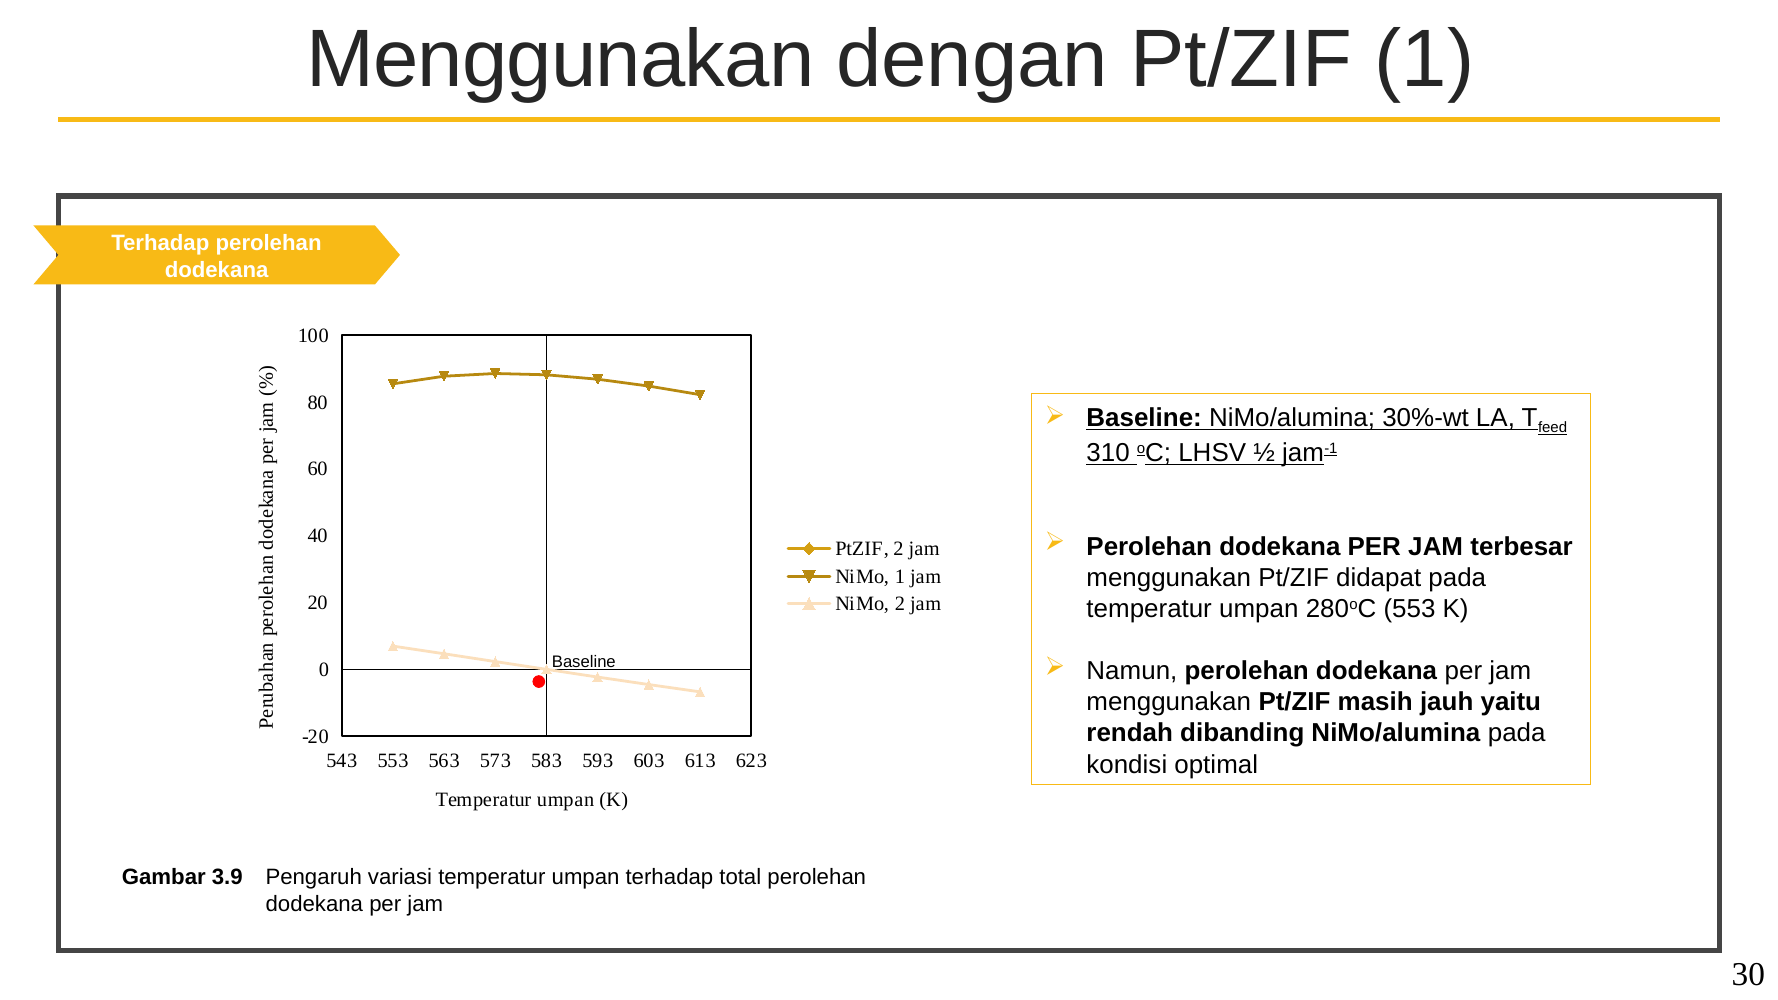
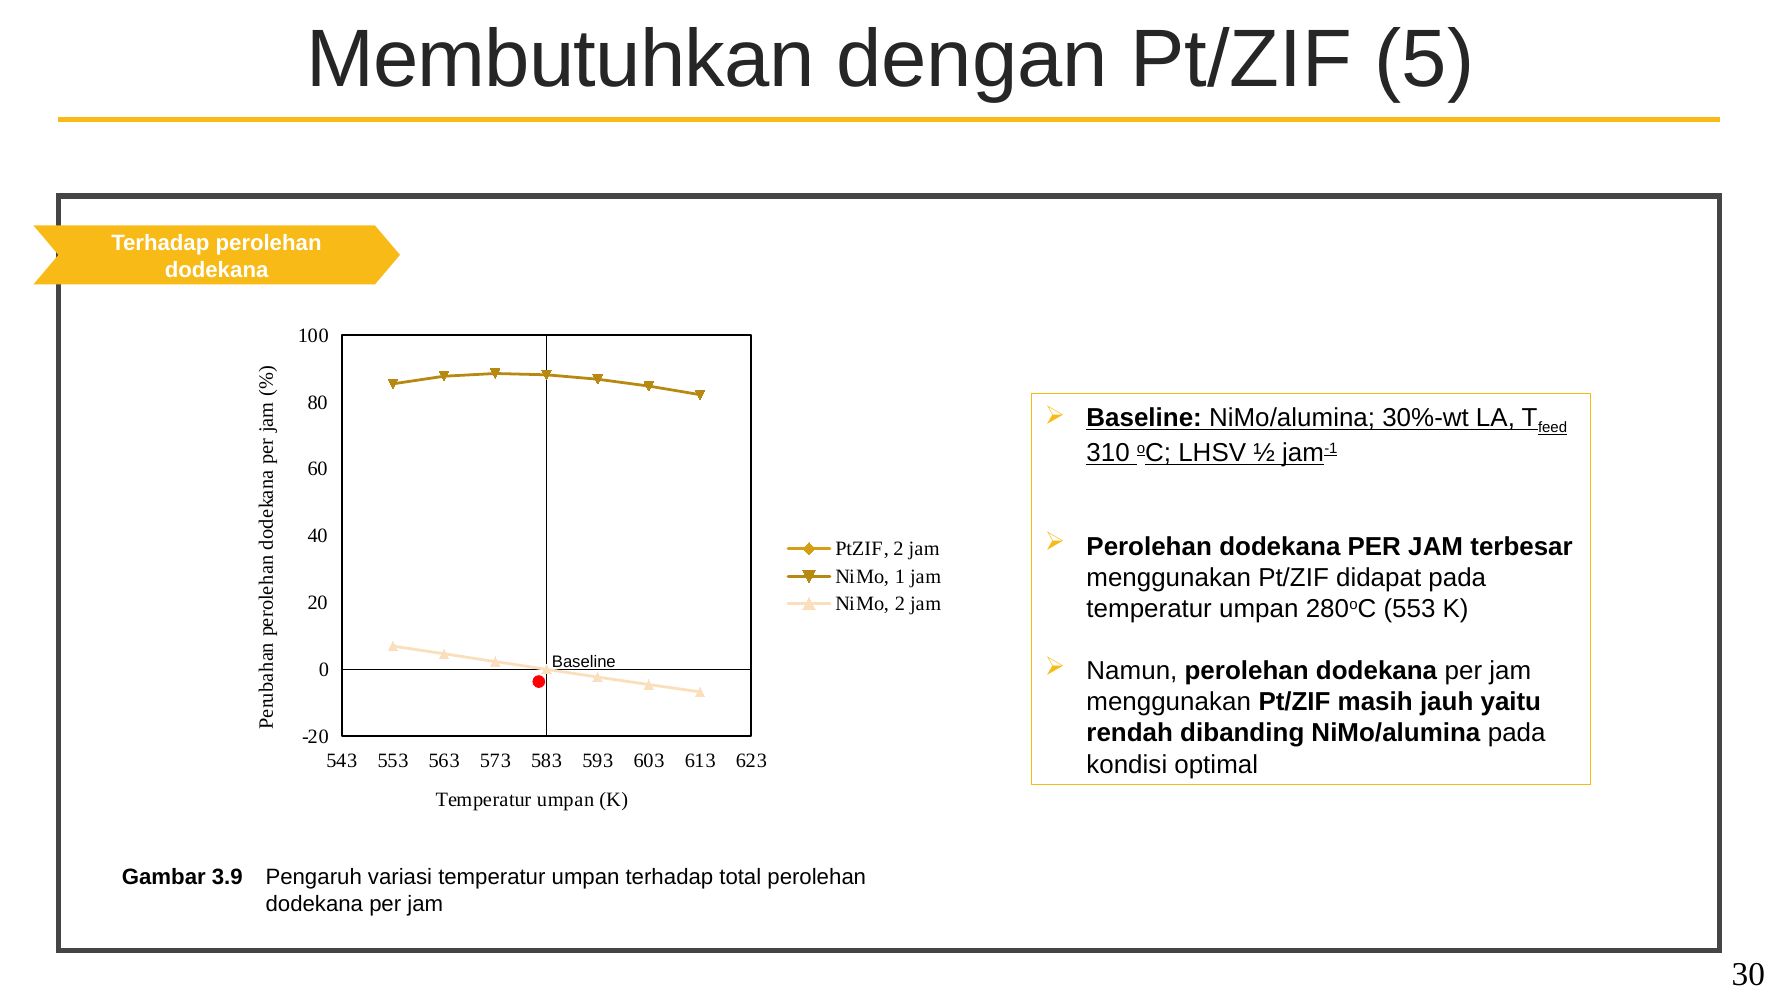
Menggunakan: Menggunakan -> Membutuhkan (560, 60)
Pt/ZIF 1: 1 -> 5 (1425, 60)
